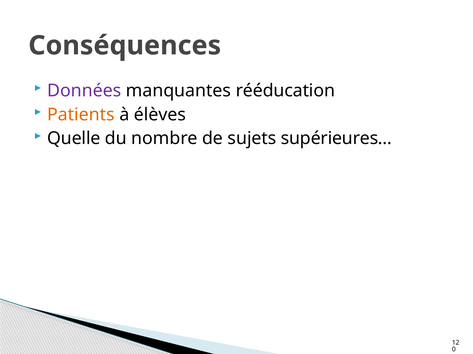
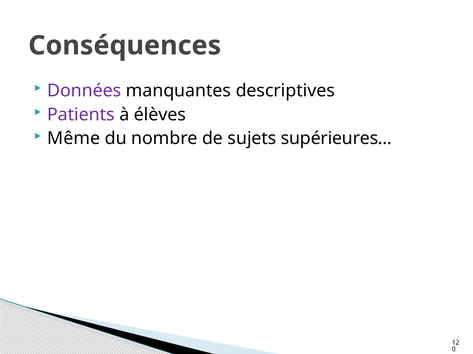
rééducation: rééducation -> descriptives (285, 91)
Patients colour: orange -> purple (81, 115)
Quelle: Quelle -> Même (74, 139)
